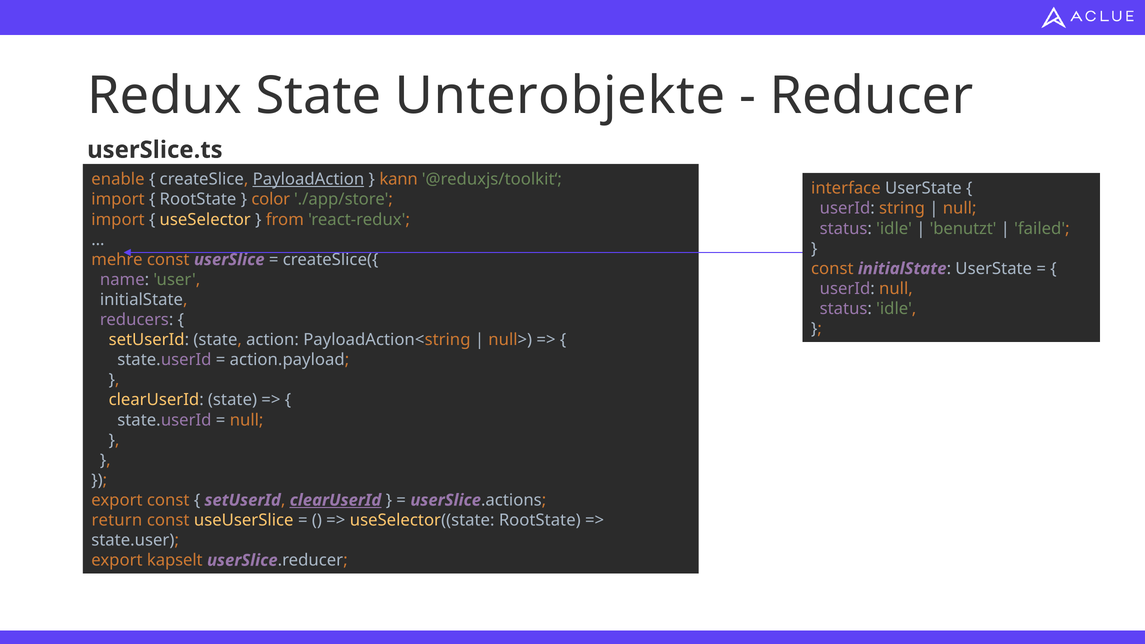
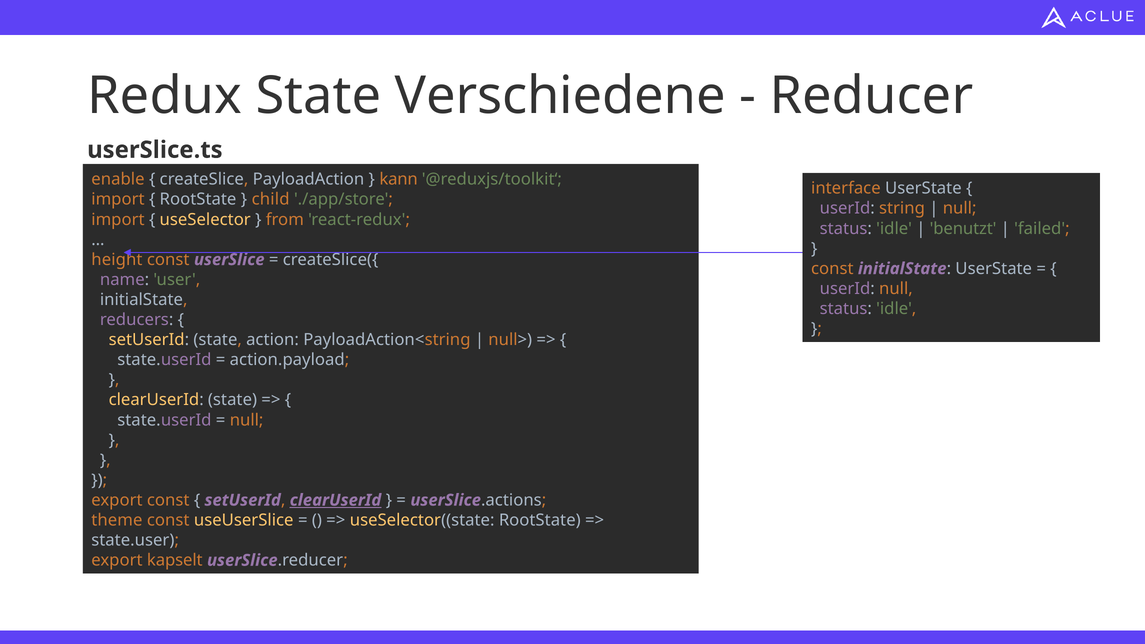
Unterobjekte: Unterobjekte -> Verschiedene (560, 96)
PayloadAction underline: present -> none (308, 179)
color: color -> child (271, 200)
mehre: mehre -> height (117, 260)
return: return -> theme (117, 520)
